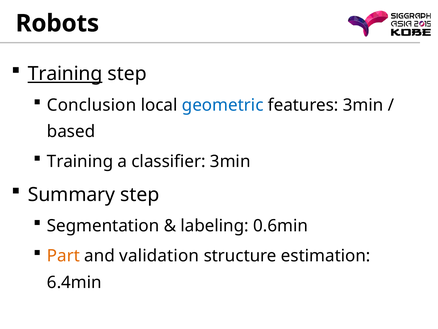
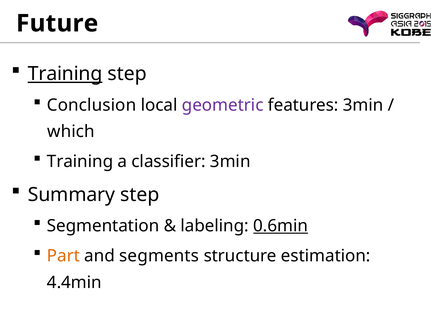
Robots: Robots -> Future (57, 23)
geometric colour: blue -> purple (223, 105)
based: based -> which (71, 131)
0.6min underline: none -> present (281, 226)
validation: validation -> segments (159, 256)
6.4min: 6.4min -> 4.4min (74, 282)
